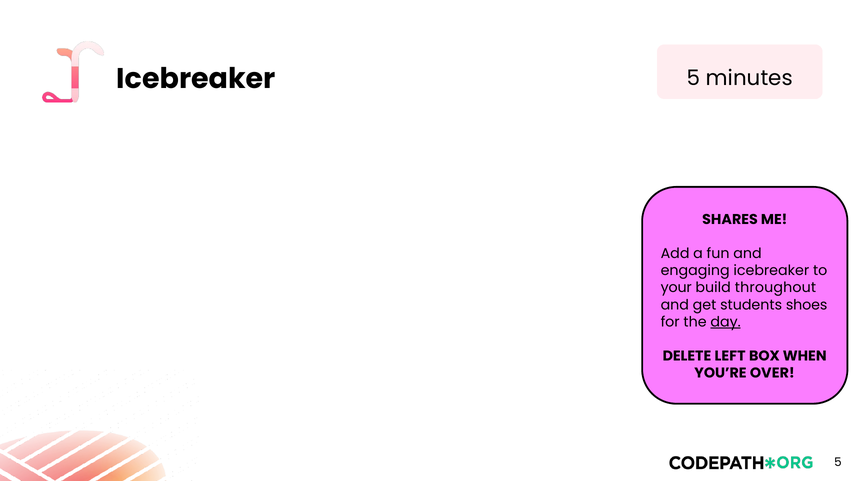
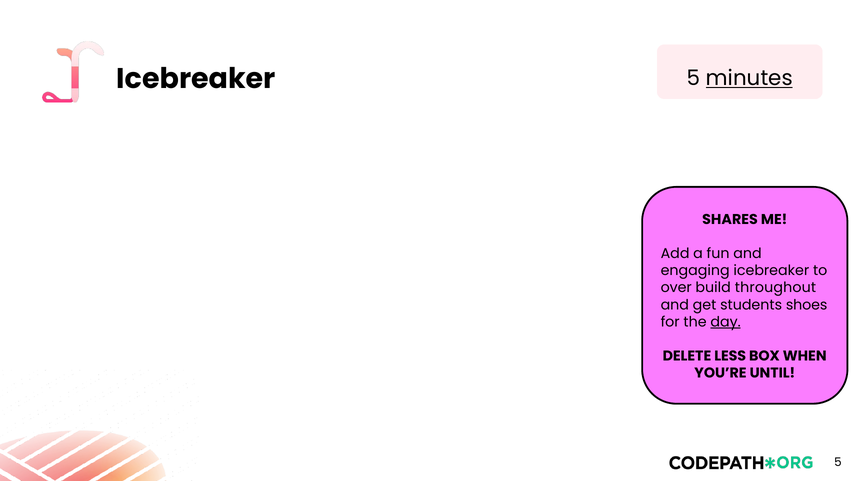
minutes underline: none -> present (749, 78)
your: your -> over (676, 288)
LEFT: LEFT -> LESS (730, 356)
OVER: OVER -> UNTIL (772, 373)
